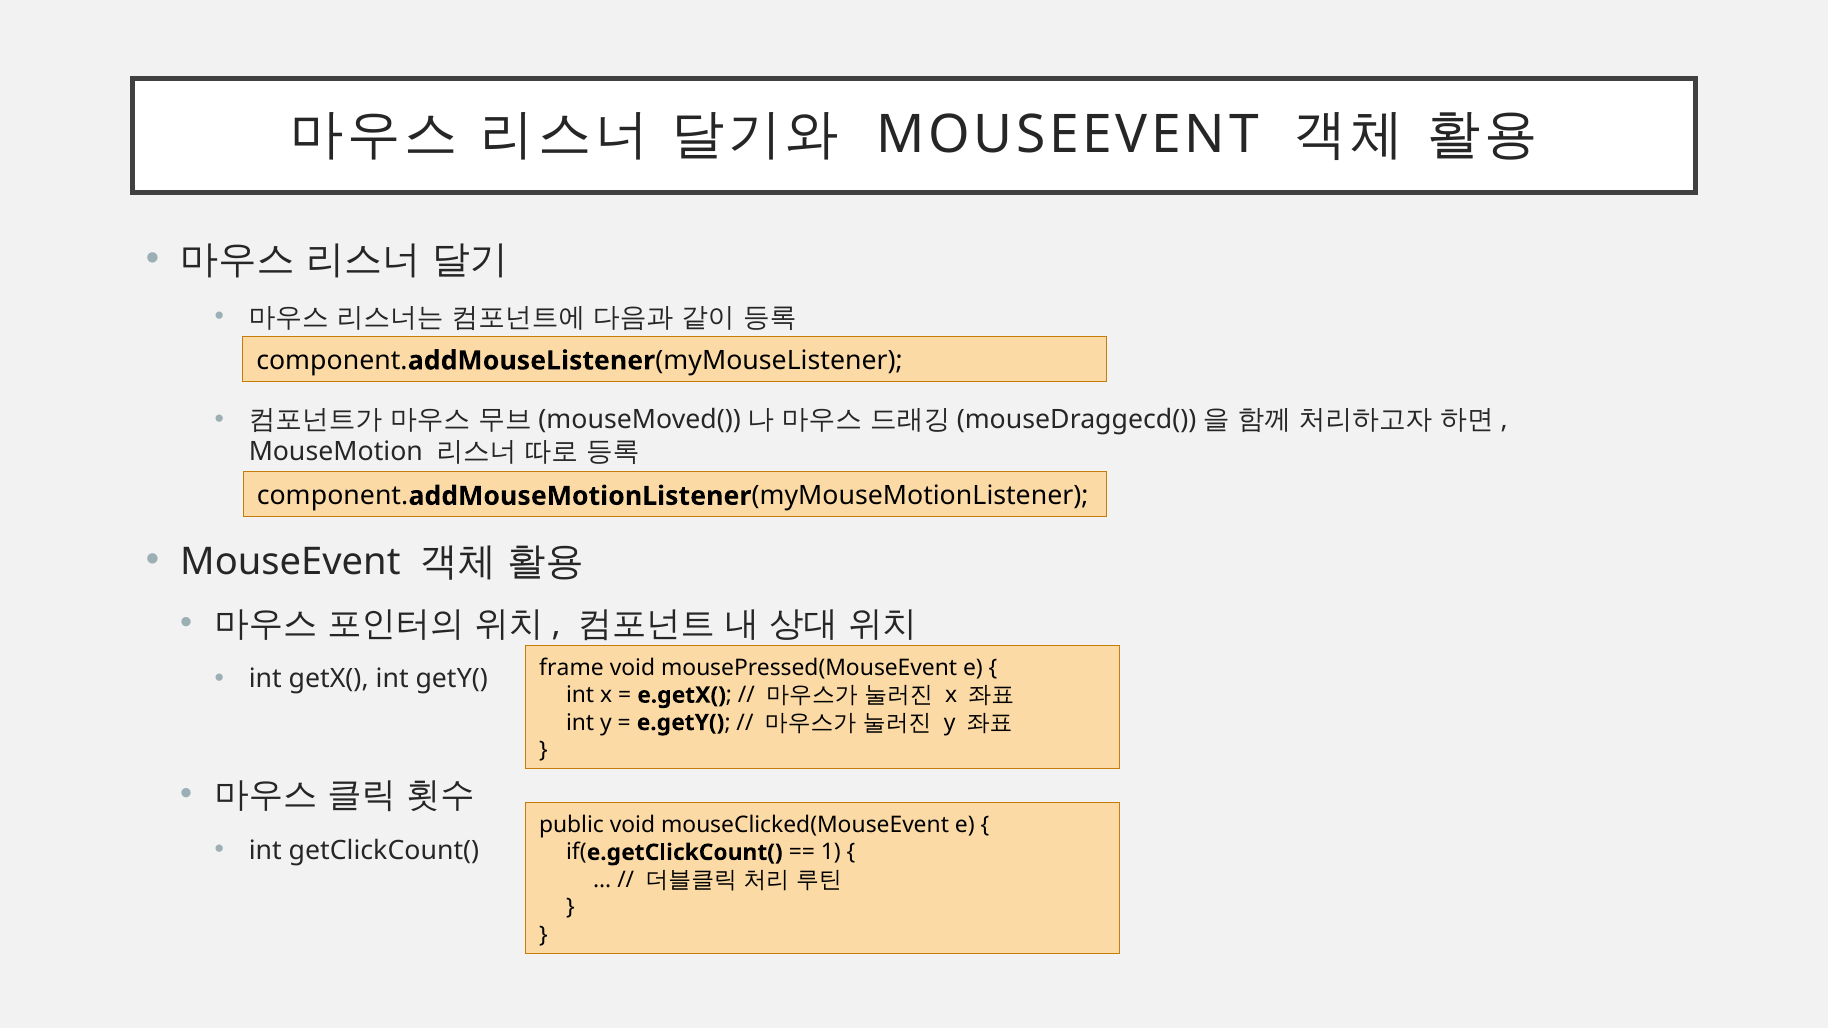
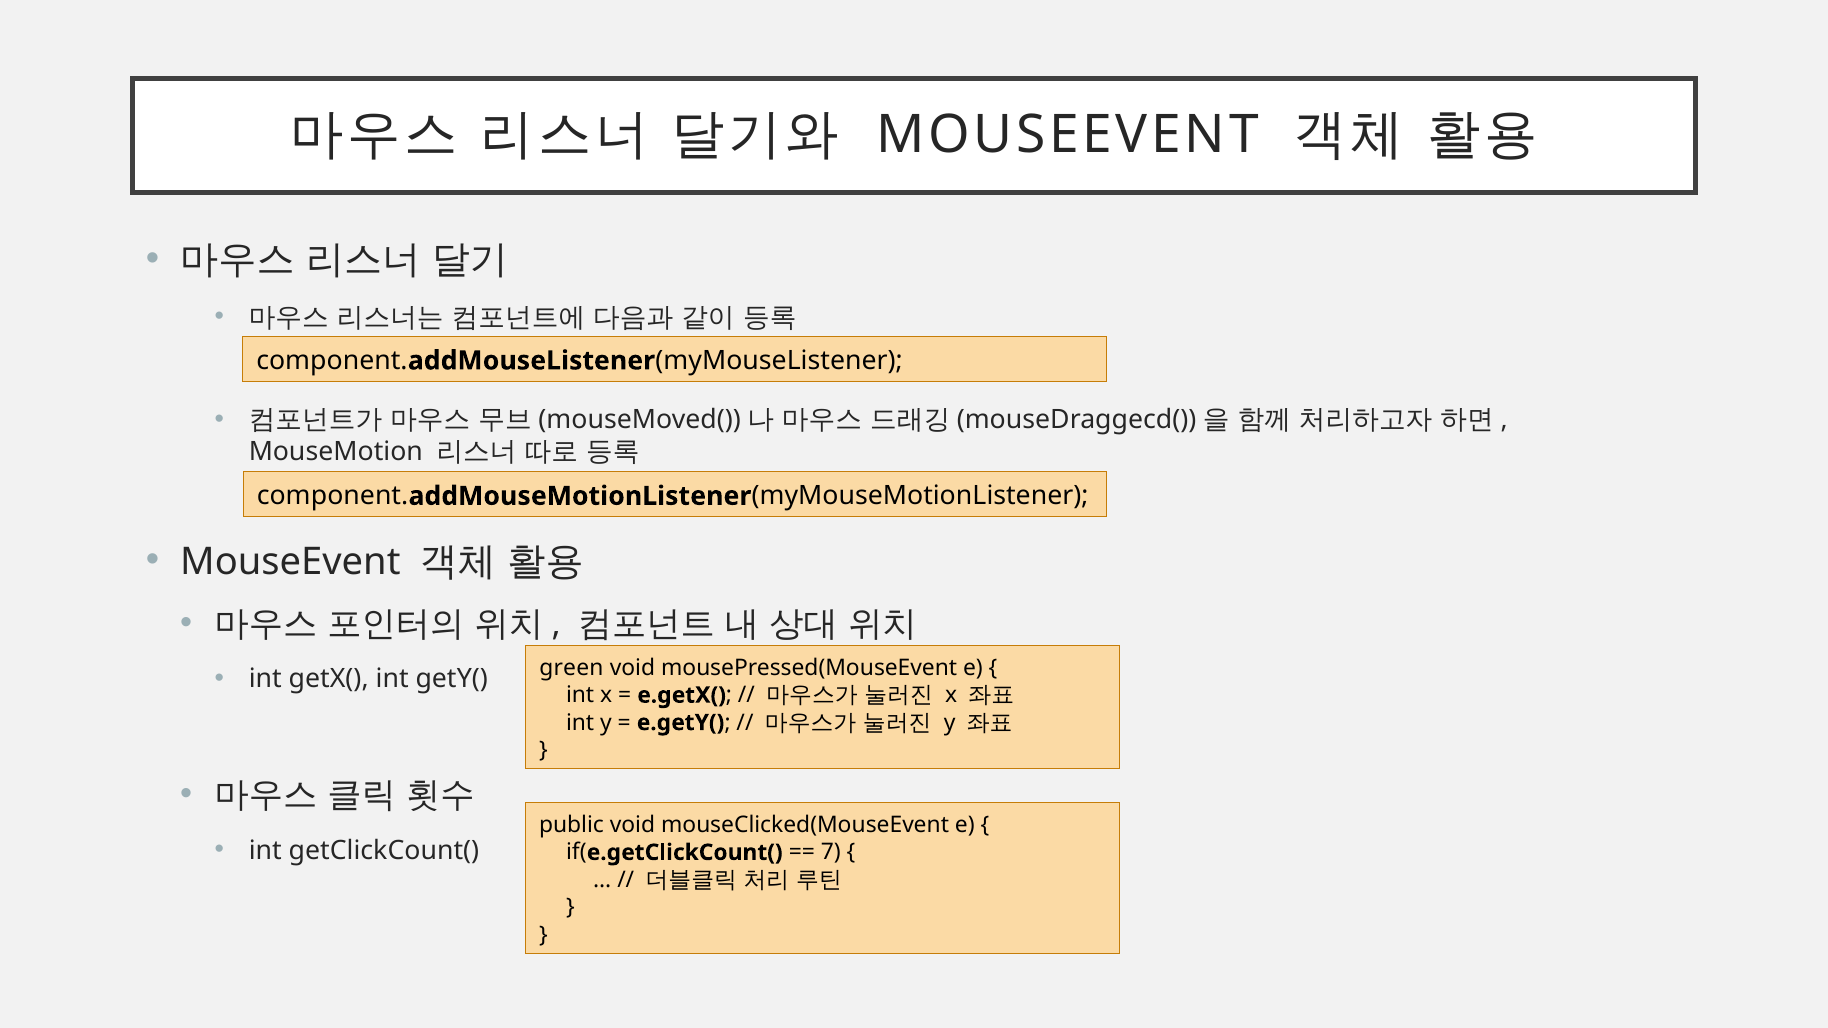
frame: frame -> green (571, 668)
1: 1 -> 7 (831, 853)
